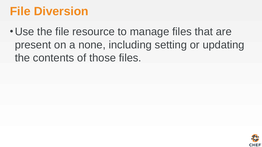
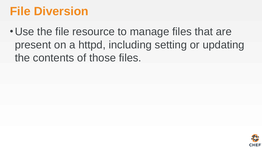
none: none -> httpd (92, 45)
